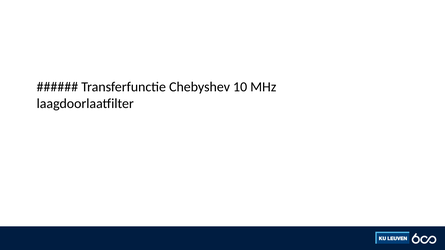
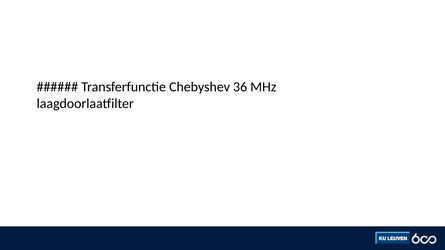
10: 10 -> 36 (240, 87)
